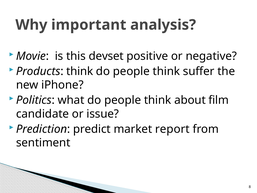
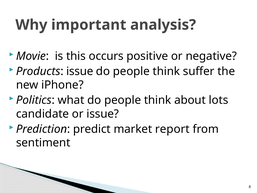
devset: devset -> occurs (106, 56)
Products think: think -> issue (80, 71)
film: film -> lots (219, 100)
